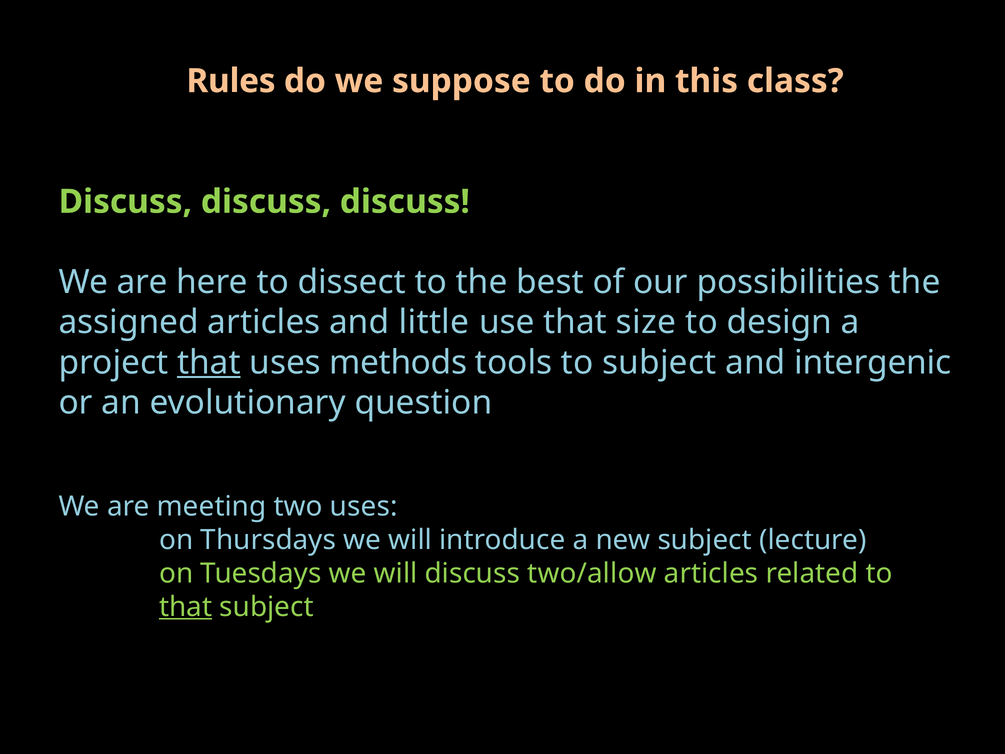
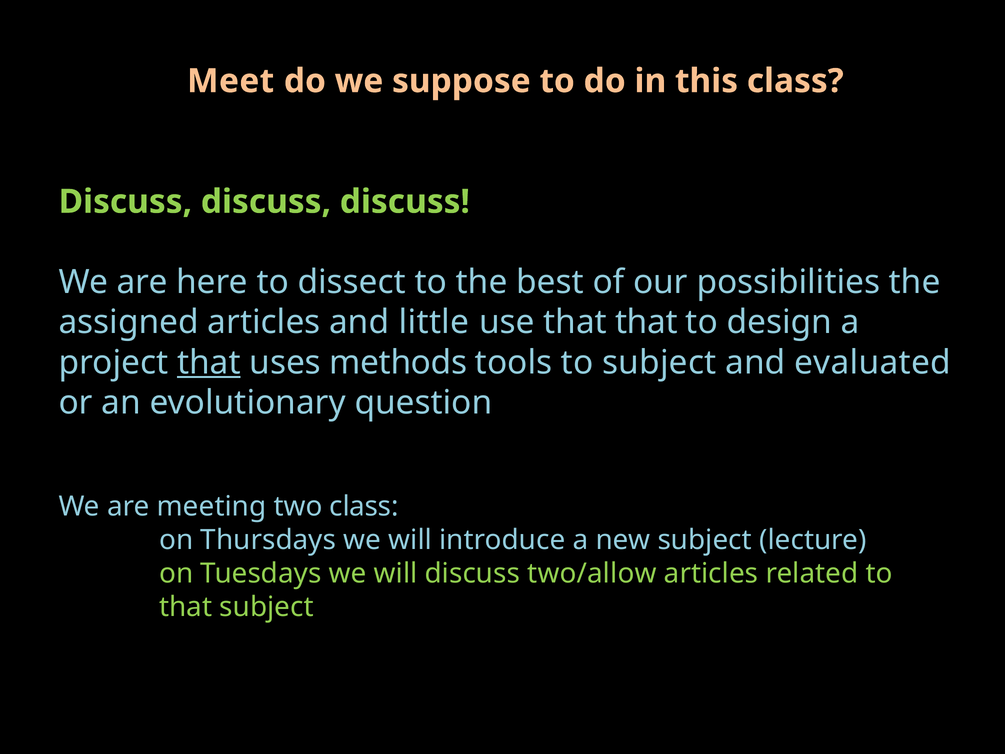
Rules: Rules -> Meet (231, 81)
that size: size -> that (646, 322)
intergenic: intergenic -> evaluated (873, 362)
two uses: uses -> class (364, 506)
that underline: present -> none (186, 607)
